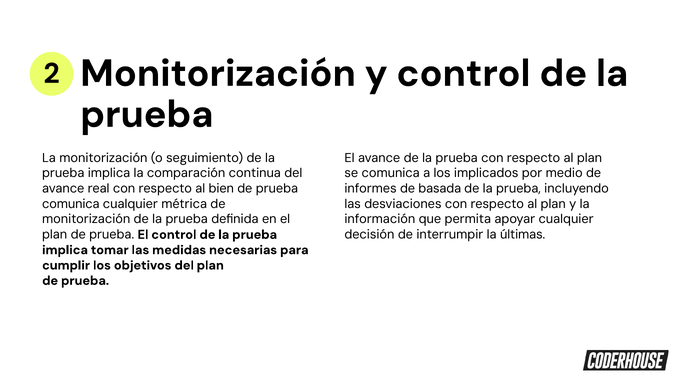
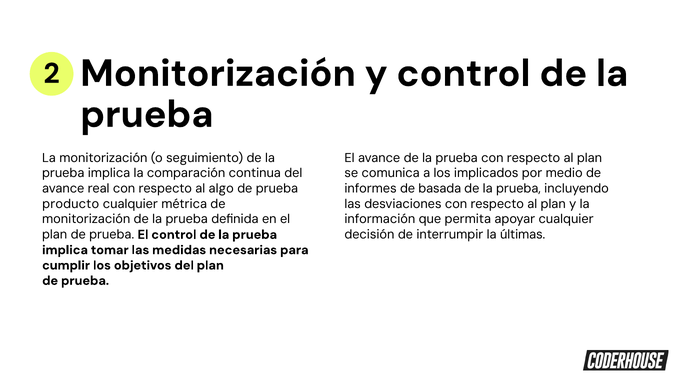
bien: bien -> algo (221, 188)
comunica: comunica -> producto (71, 204)
